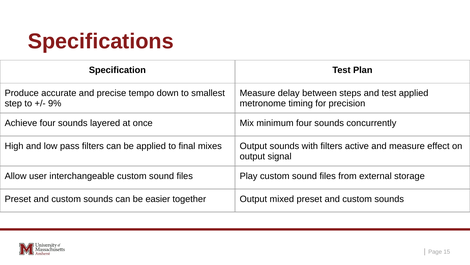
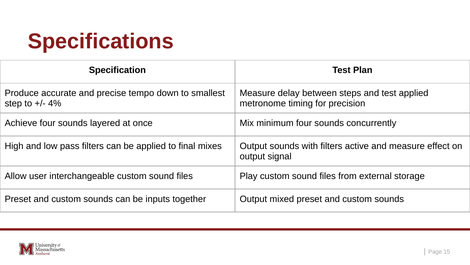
9%: 9% -> 4% (55, 103)
easier: easier -> inputs (158, 199)
